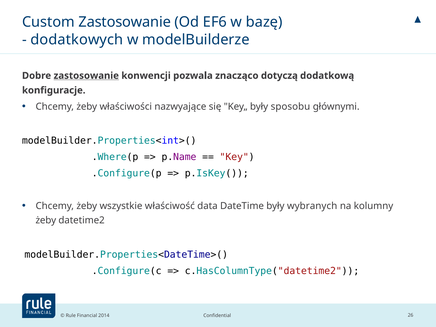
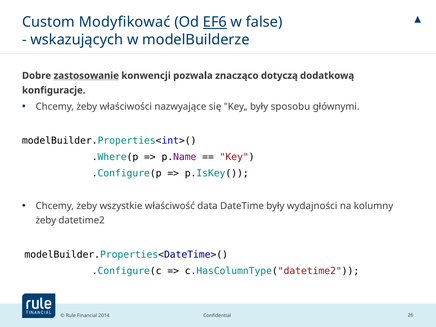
Custom Zastosowanie: Zastosowanie -> Modyfikować (125, 22)
EF6 underline: none -> present (215, 22)
bazę: bazę -> false (264, 22)
dodatkowych: dodatkowych -> wskazujących (77, 40)
wybranych: wybranych -> wydajności (312, 206)
